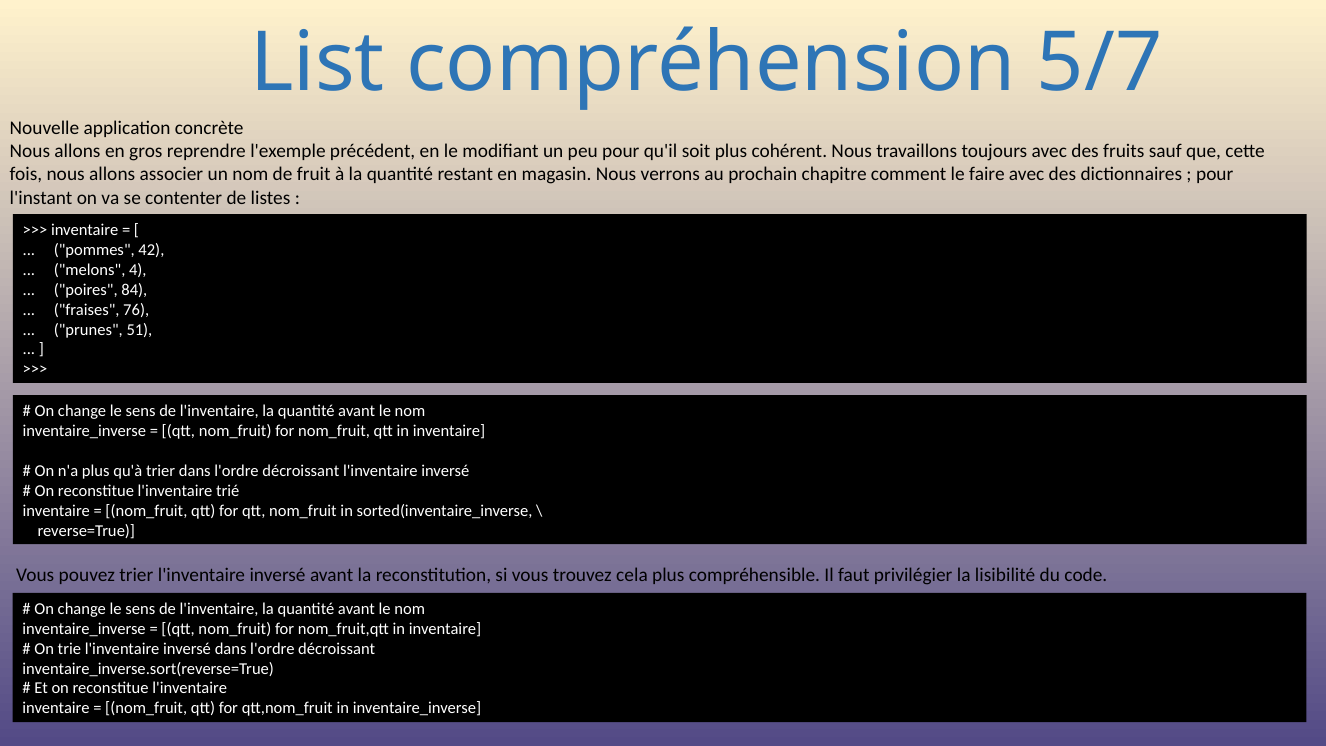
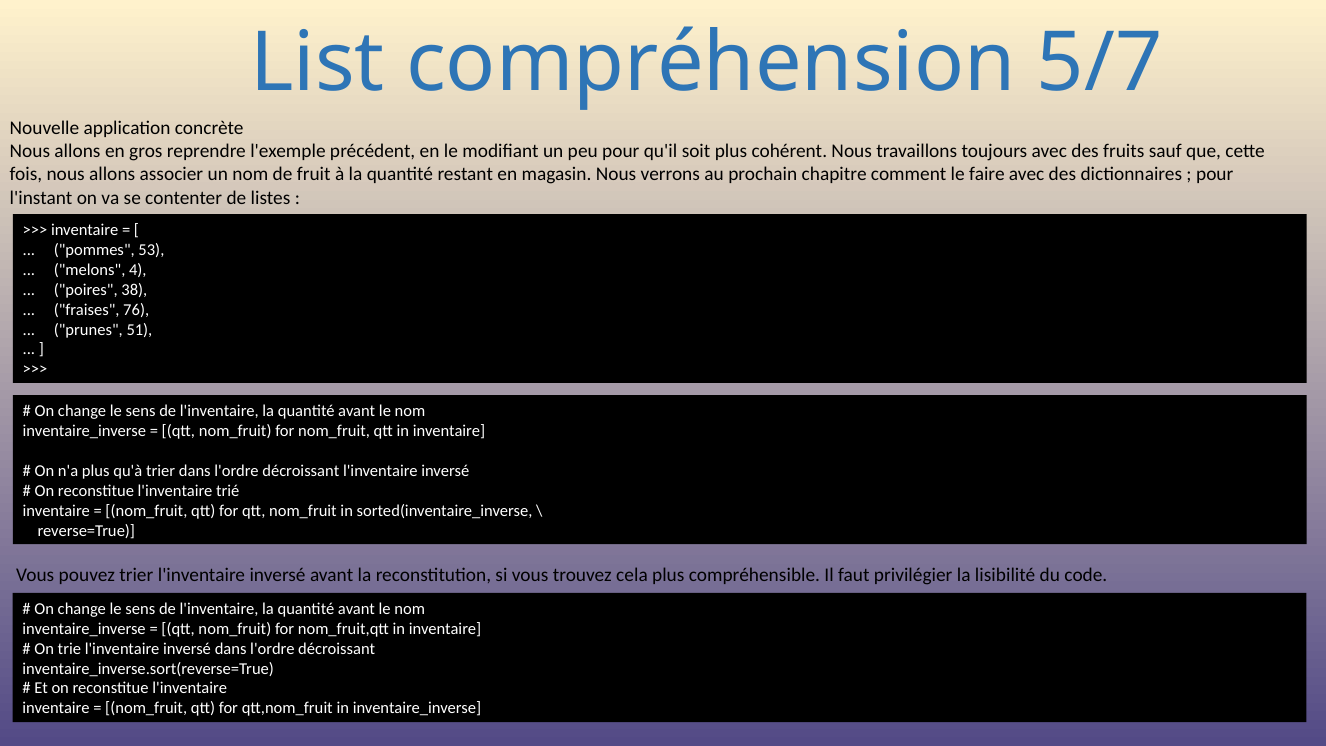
42: 42 -> 53 (151, 250)
84: 84 -> 38 (134, 290)
